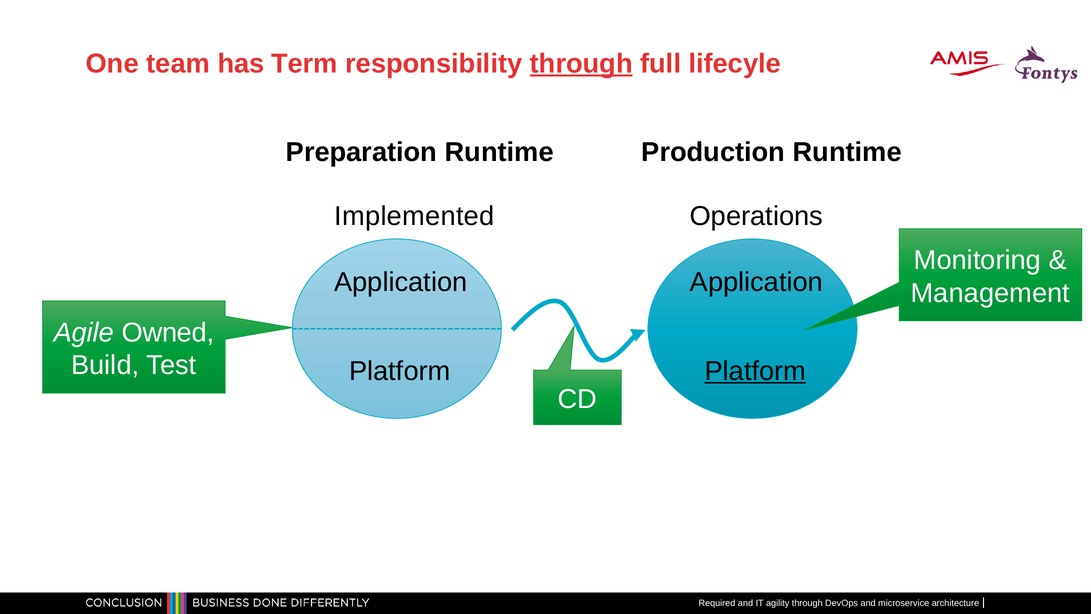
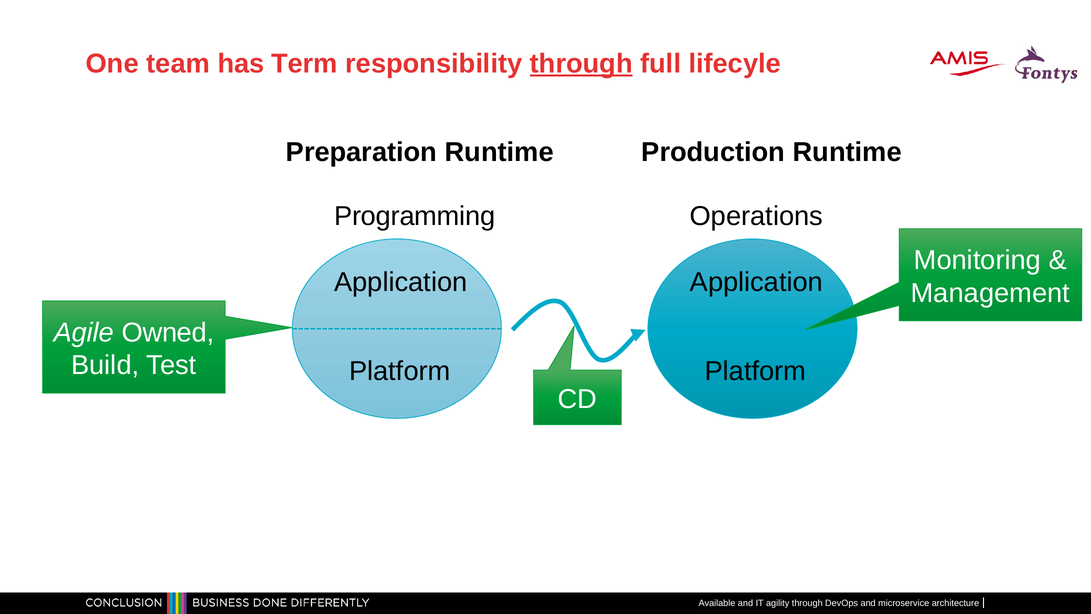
Implemented: Implemented -> Programming (415, 216)
Platform underline: present -> none (755, 371)
Required: Required -> Available (717, 603)
